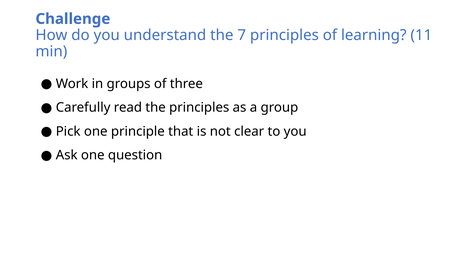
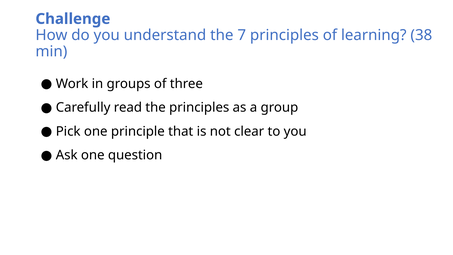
11: 11 -> 38 (421, 35)
